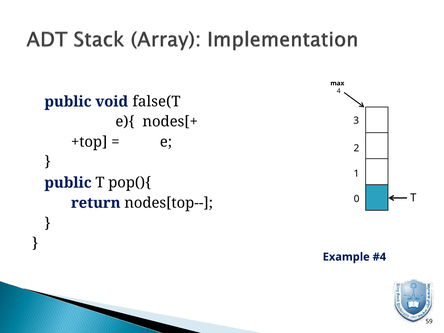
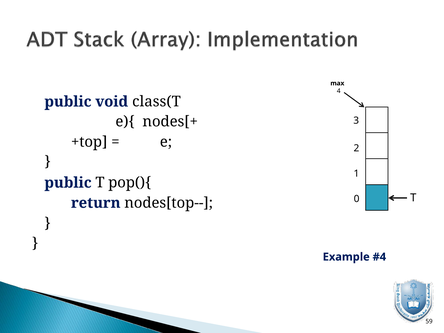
false(T: false(T -> class(T (156, 102)
